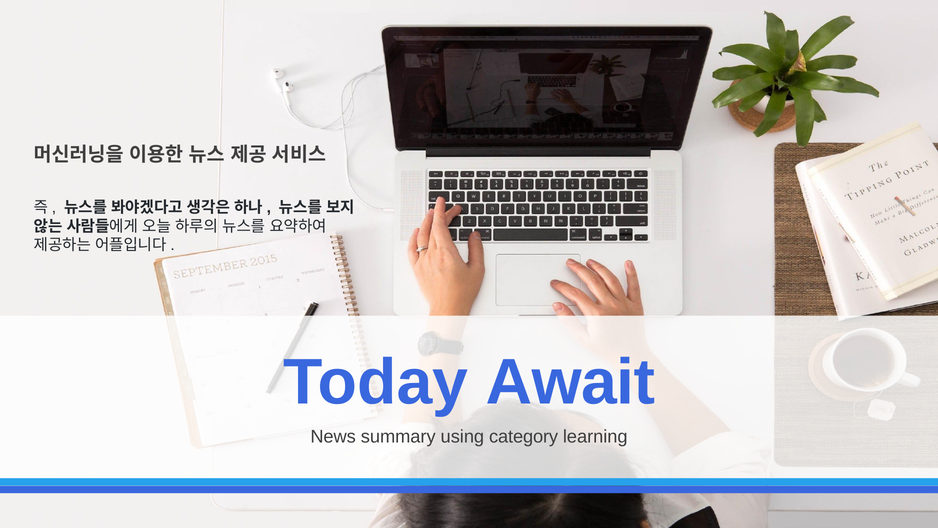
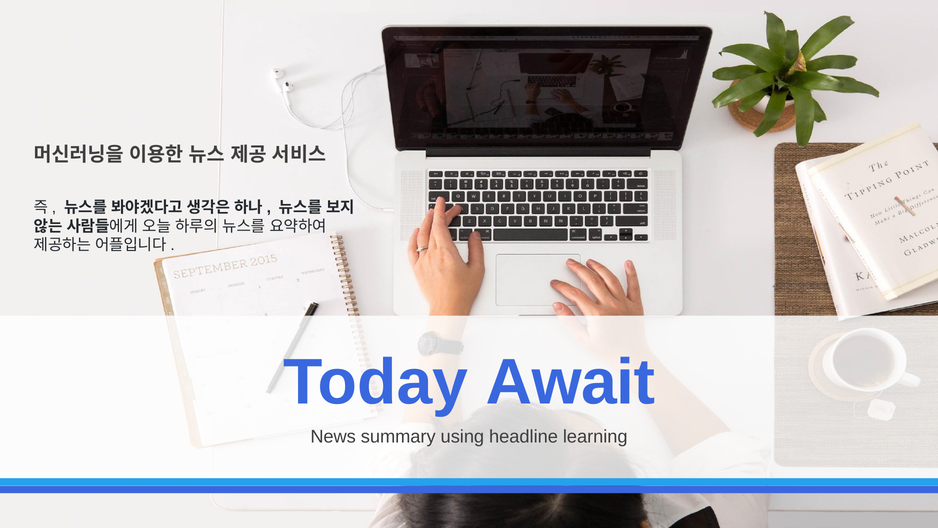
category: category -> headline (524, 436)
